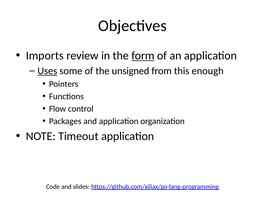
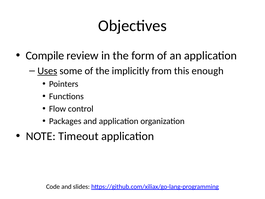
Imports: Imports -> Compile (45, 56)
form underline: present -> none (143, 56)
unsigned: unsigned -> implicitly (131, 71)
